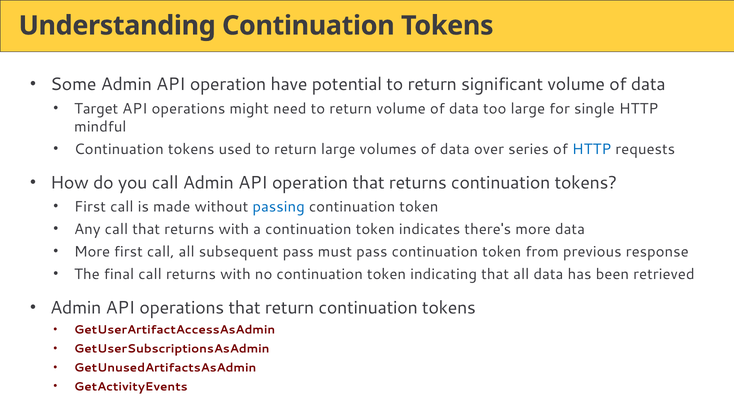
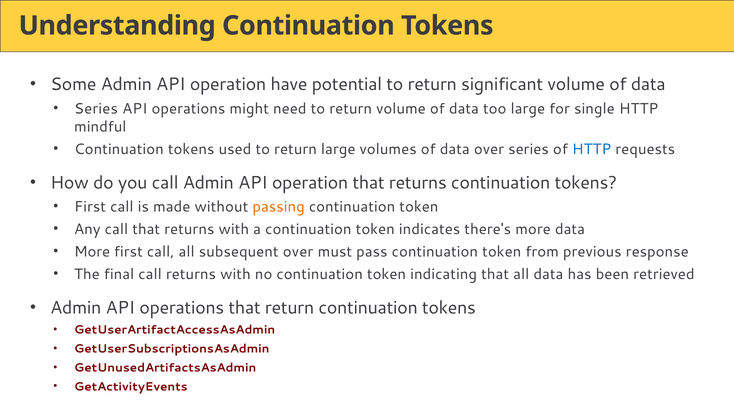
Target: Target -> Series (96, 109)
passing colour: blue -> orange (279, 207)
subsequent pass: pass -> over (298, 252)
